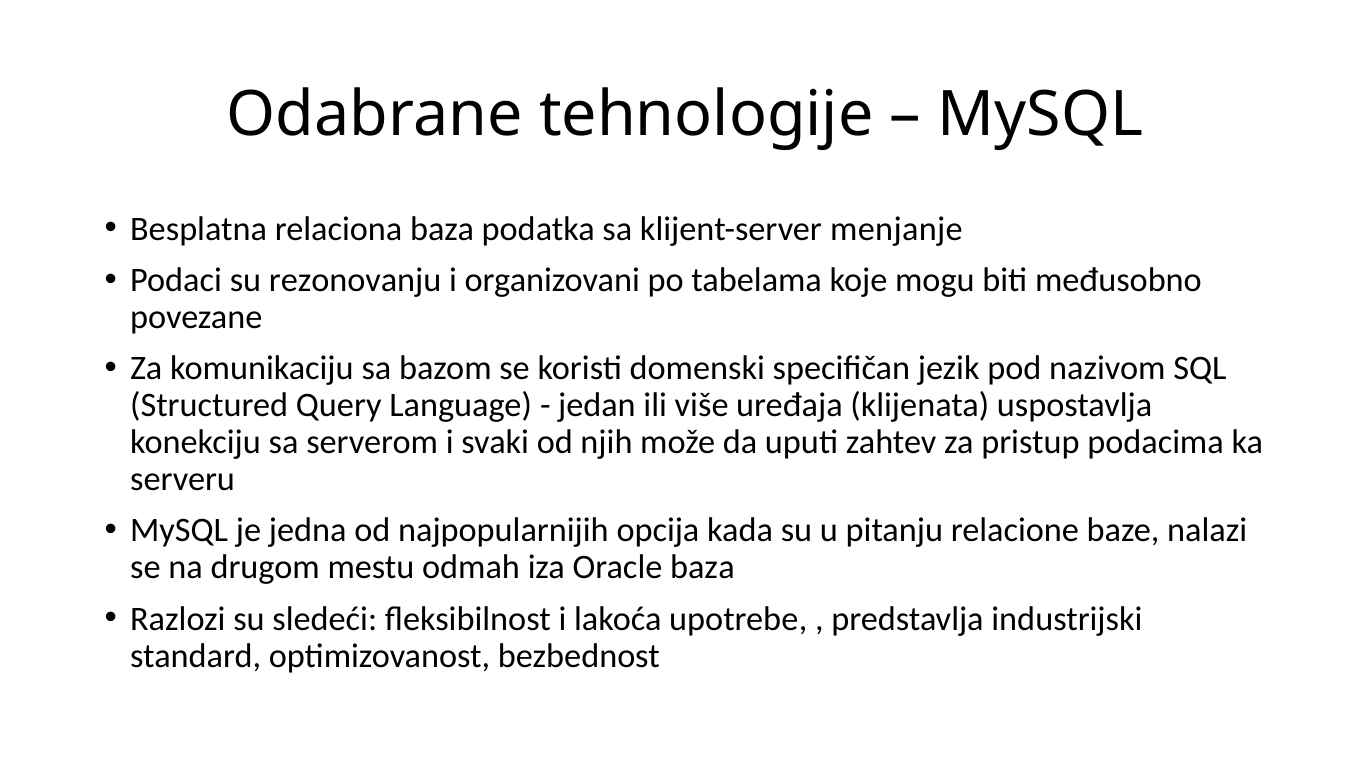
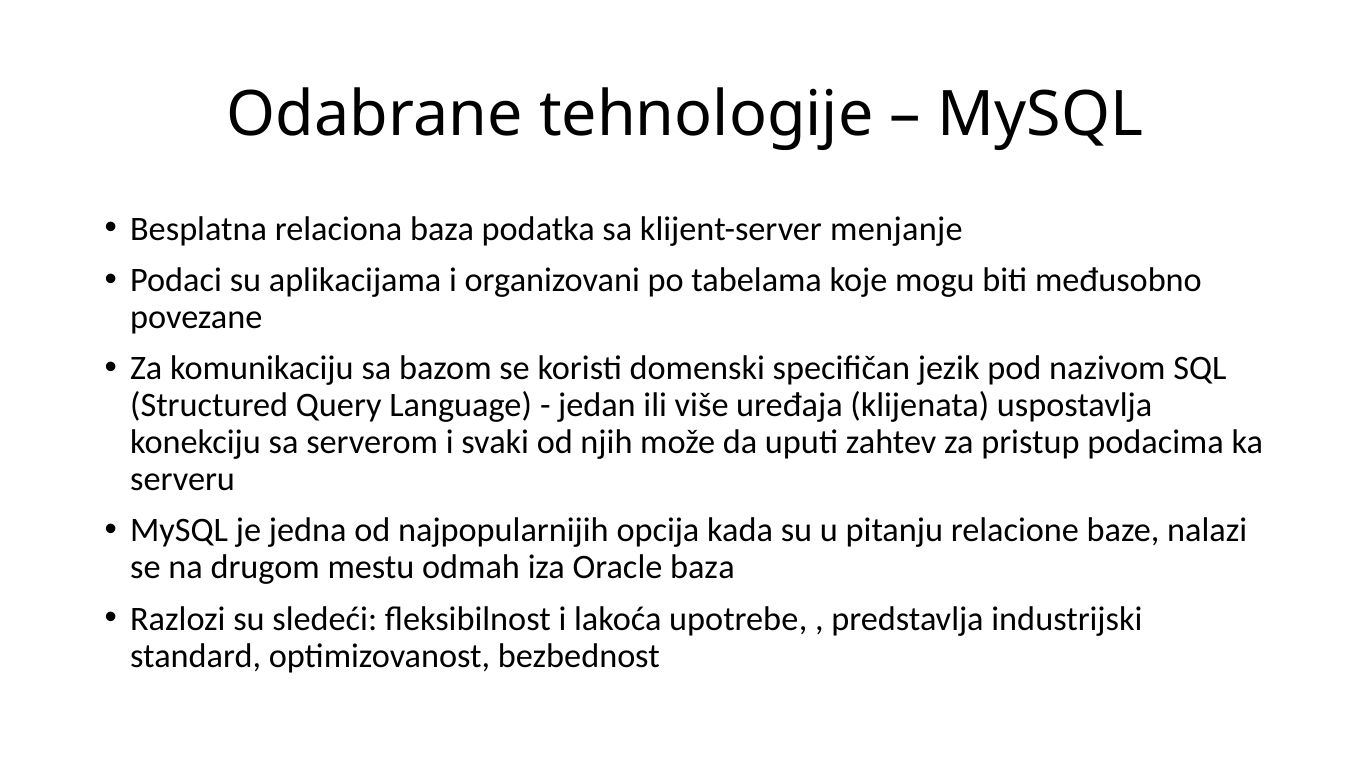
rezonovanju: rezonovanju -> aplikacijama (355, 280)
